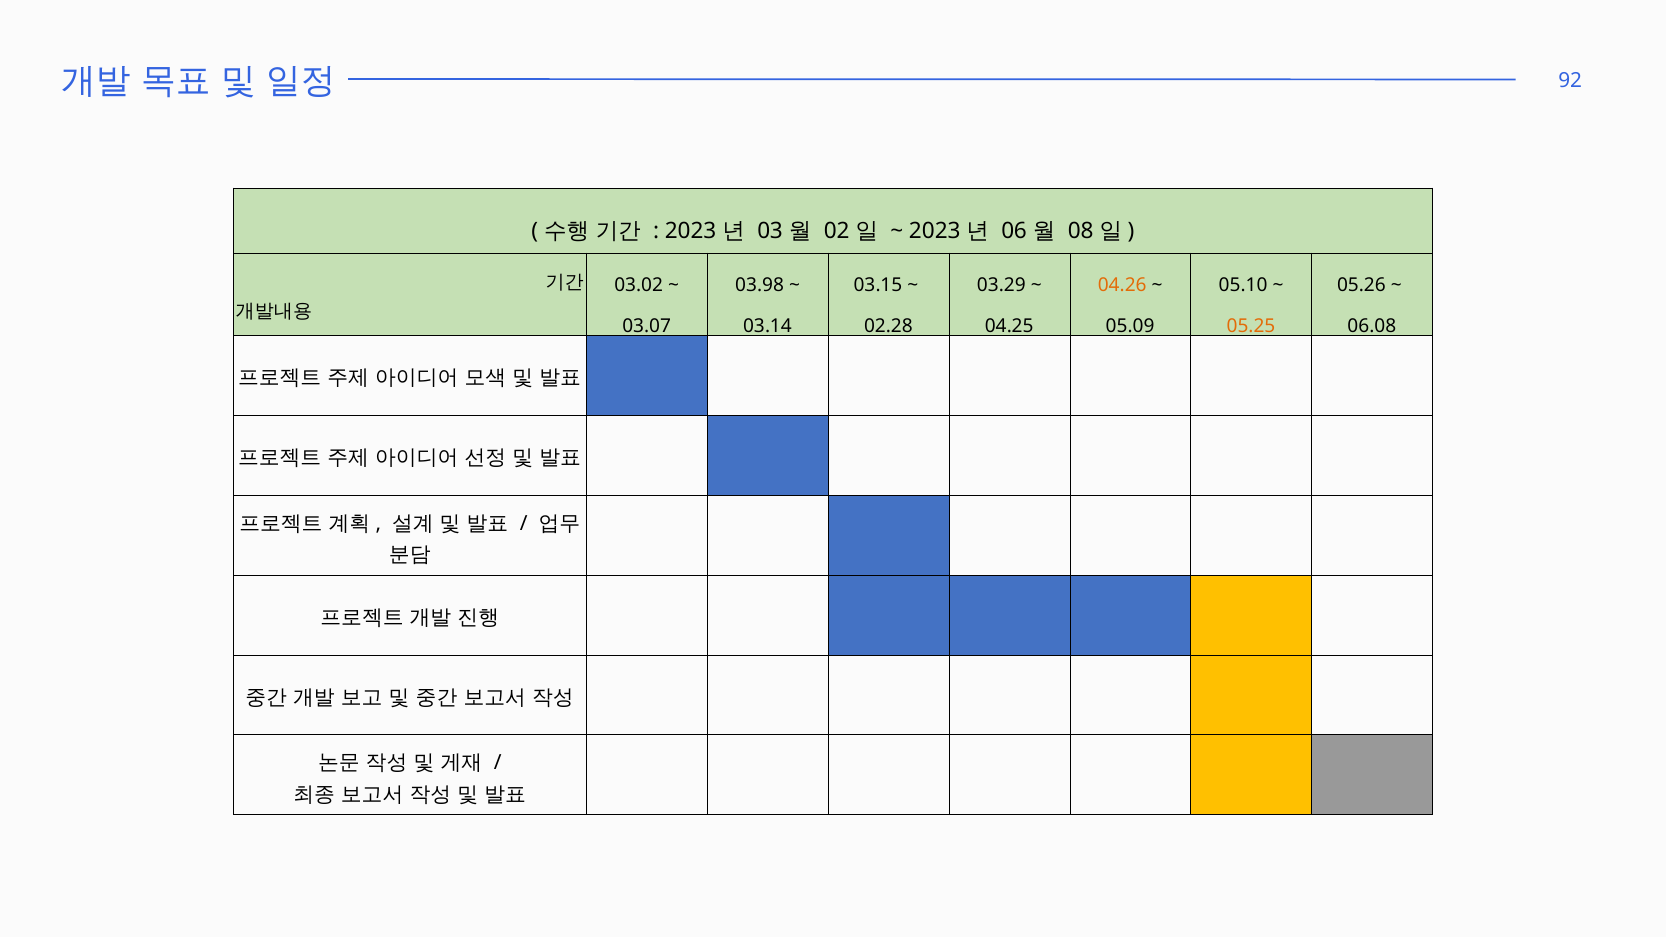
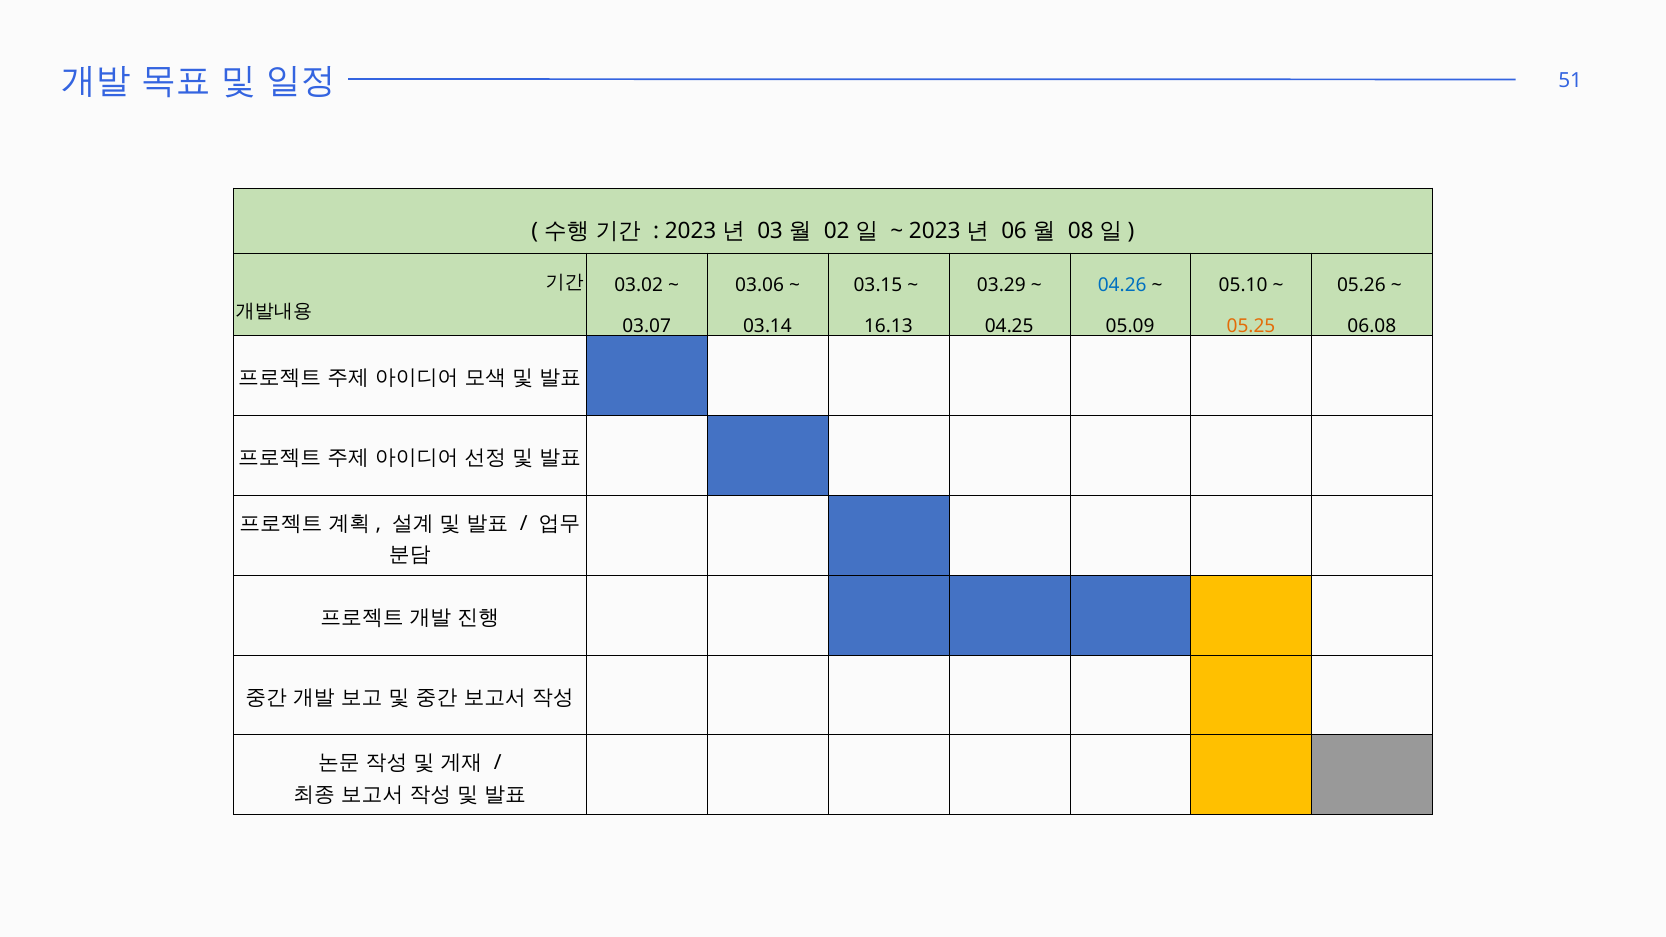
92: 92 -> 51 (1570, 81)
03.98: 03.98 -> 03.06 (760, 285)
04.26 colour: orange -> blue (1122, 285)
02.28: 02.28 -> 16.13 (888, 327)
